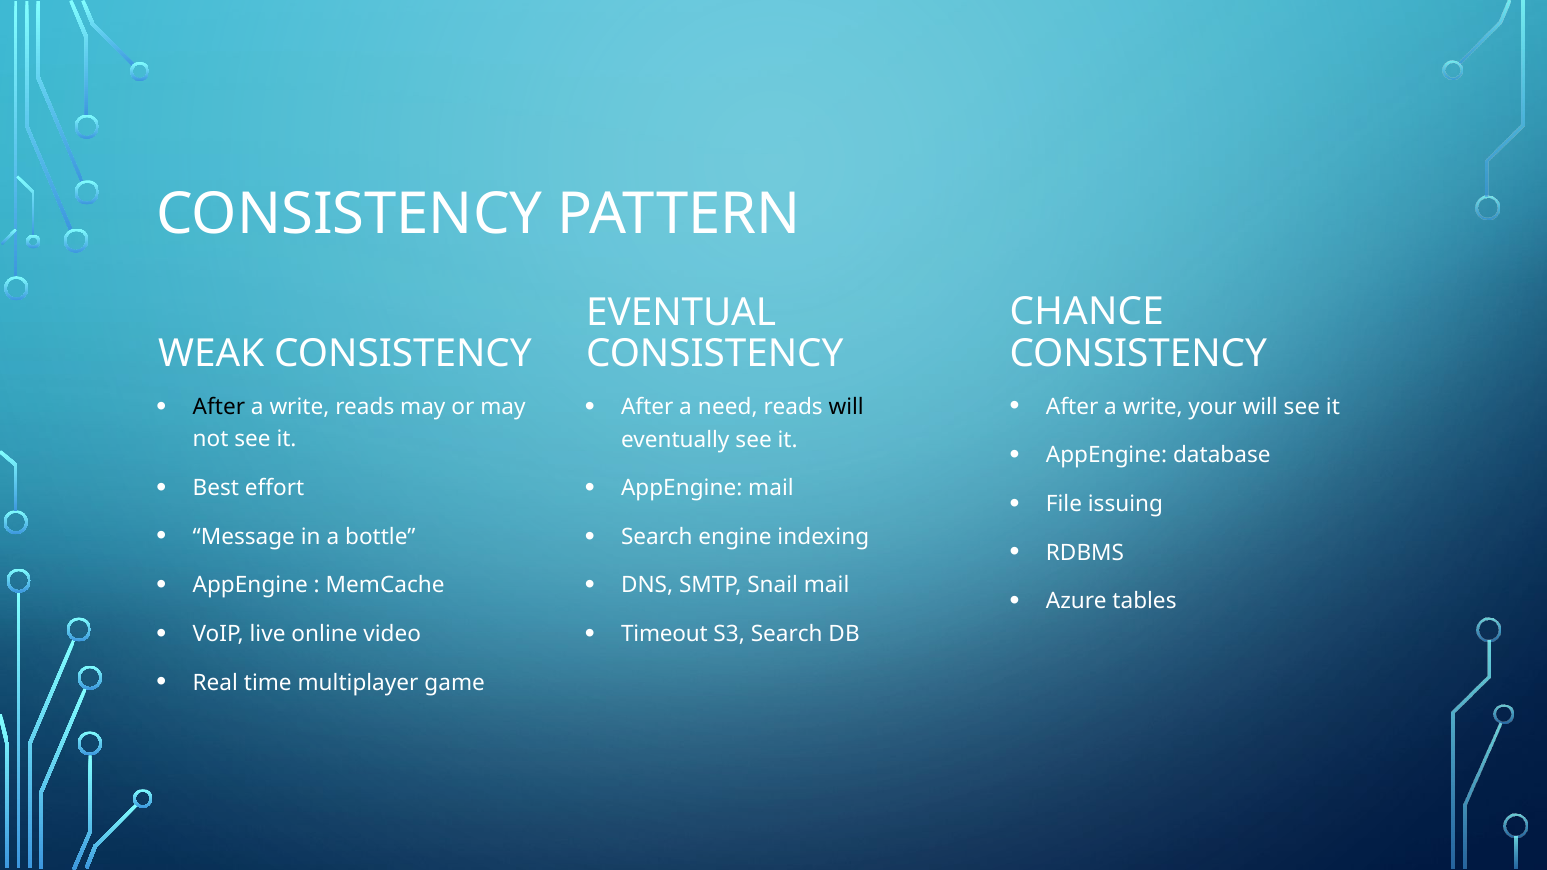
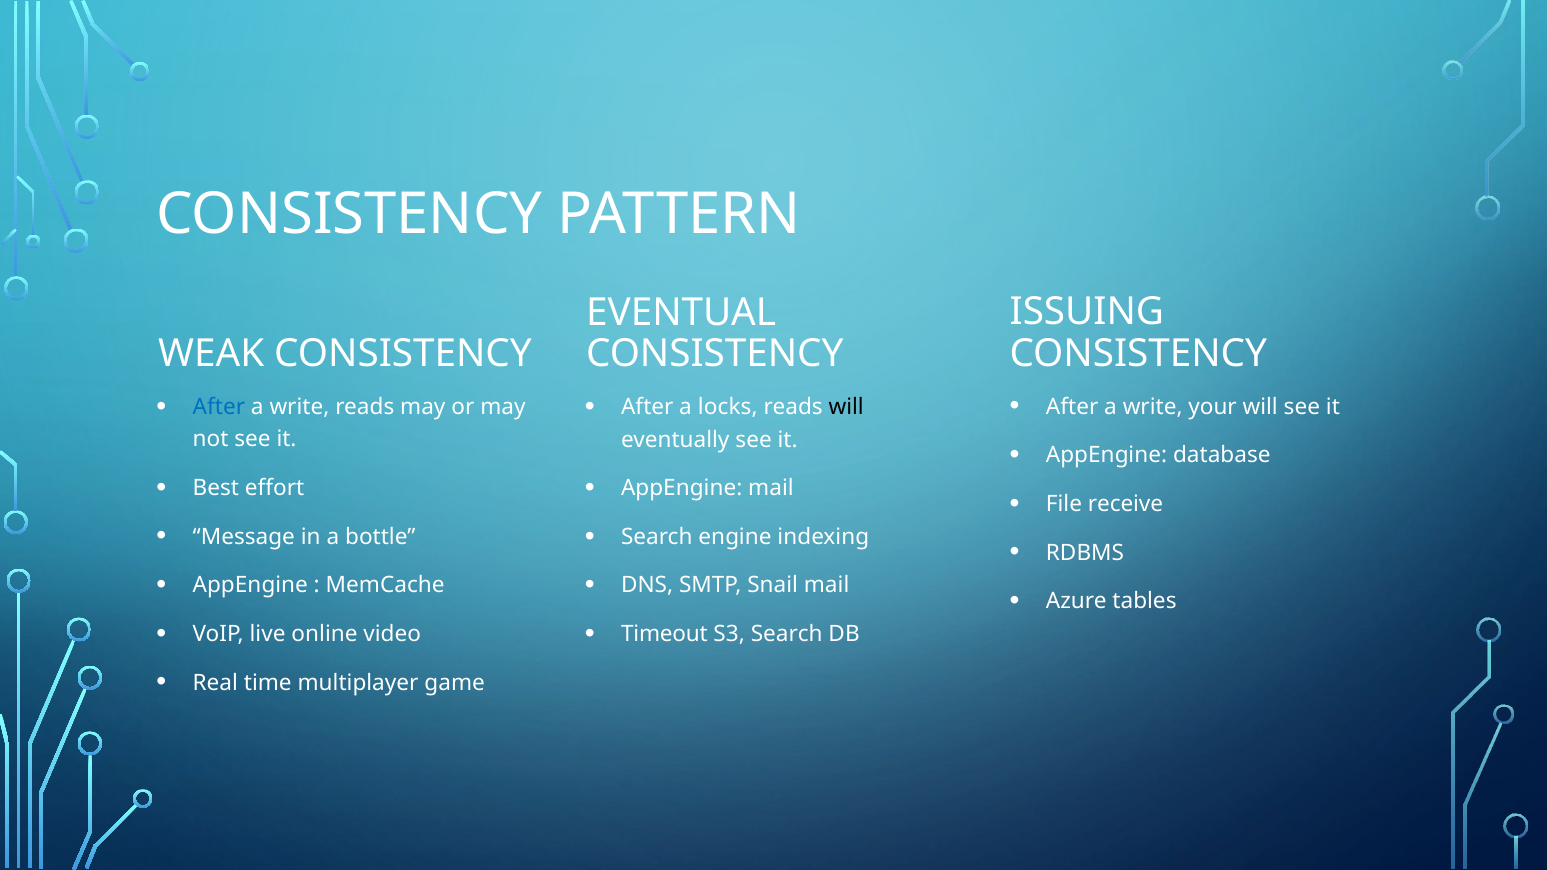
CHANCE: CHANCE -> ISSUING (1087, 312)
After colour: black -> blue (219, 407)
need: need -> locks (728, 407)
issuing: issuing -> receive (1125, 504)
